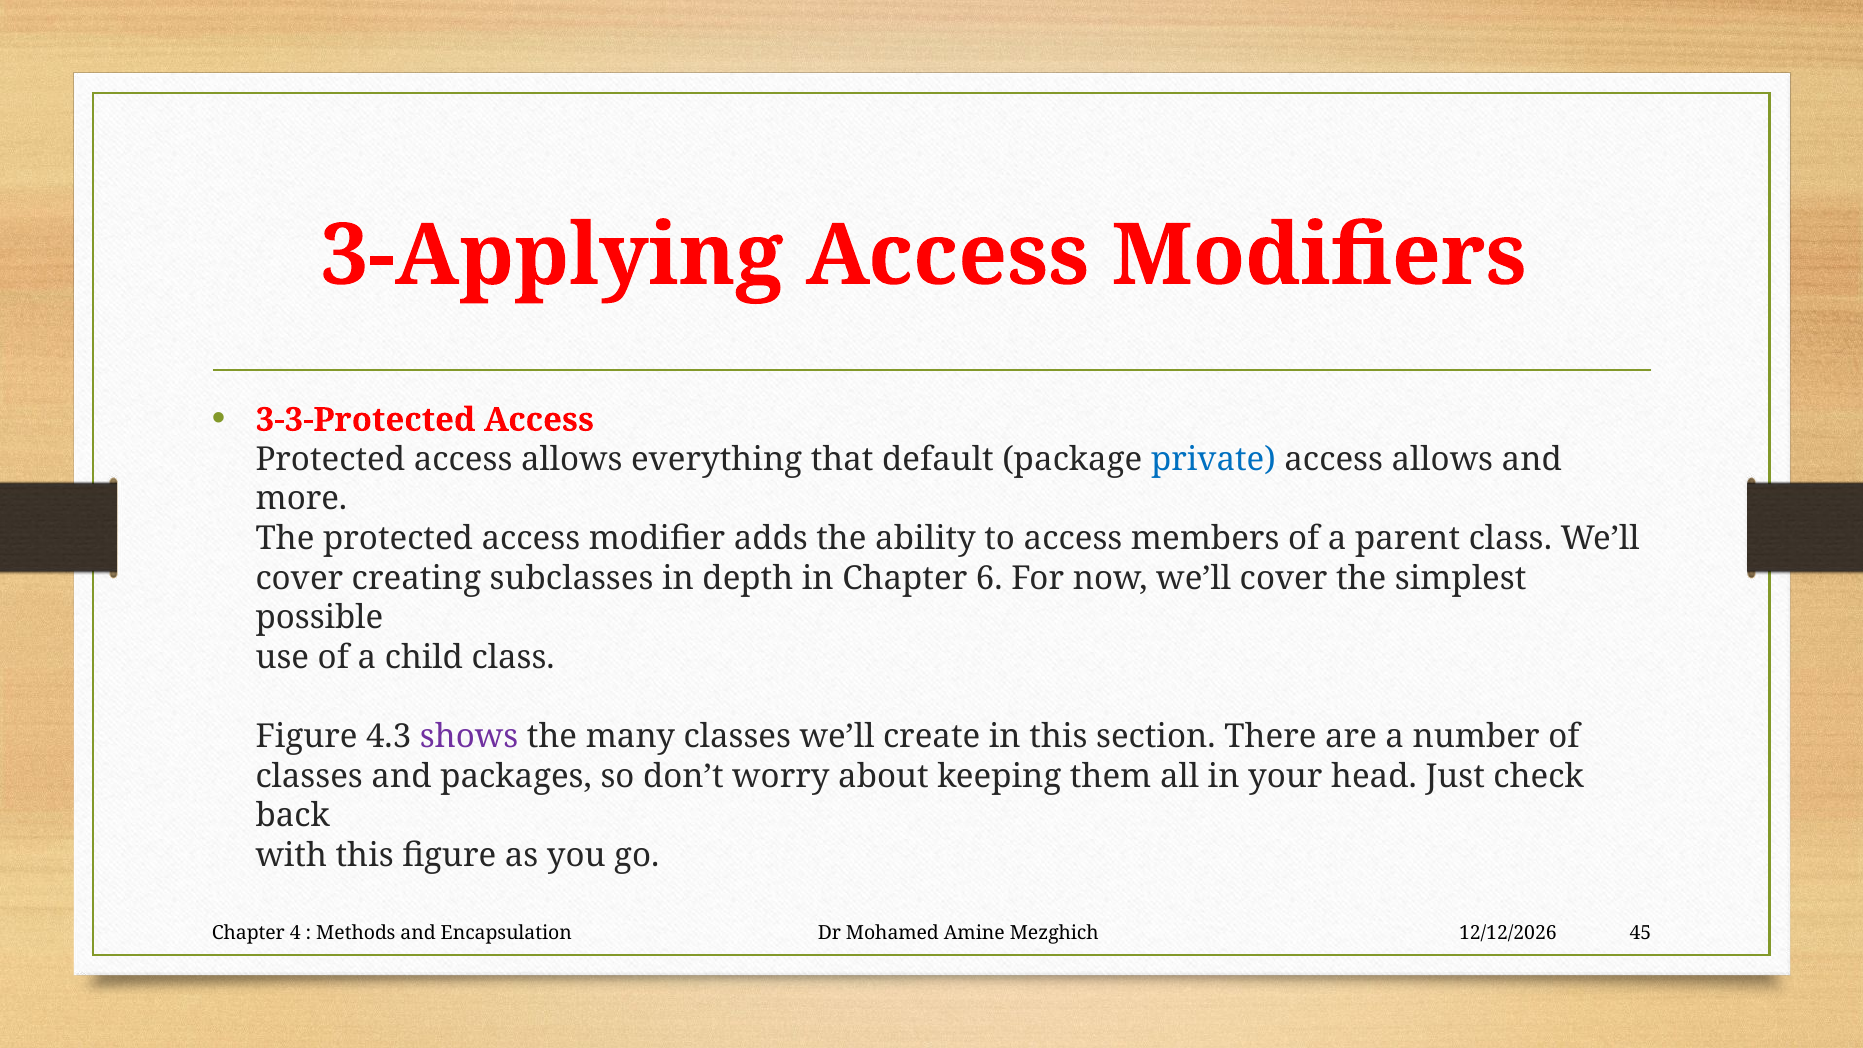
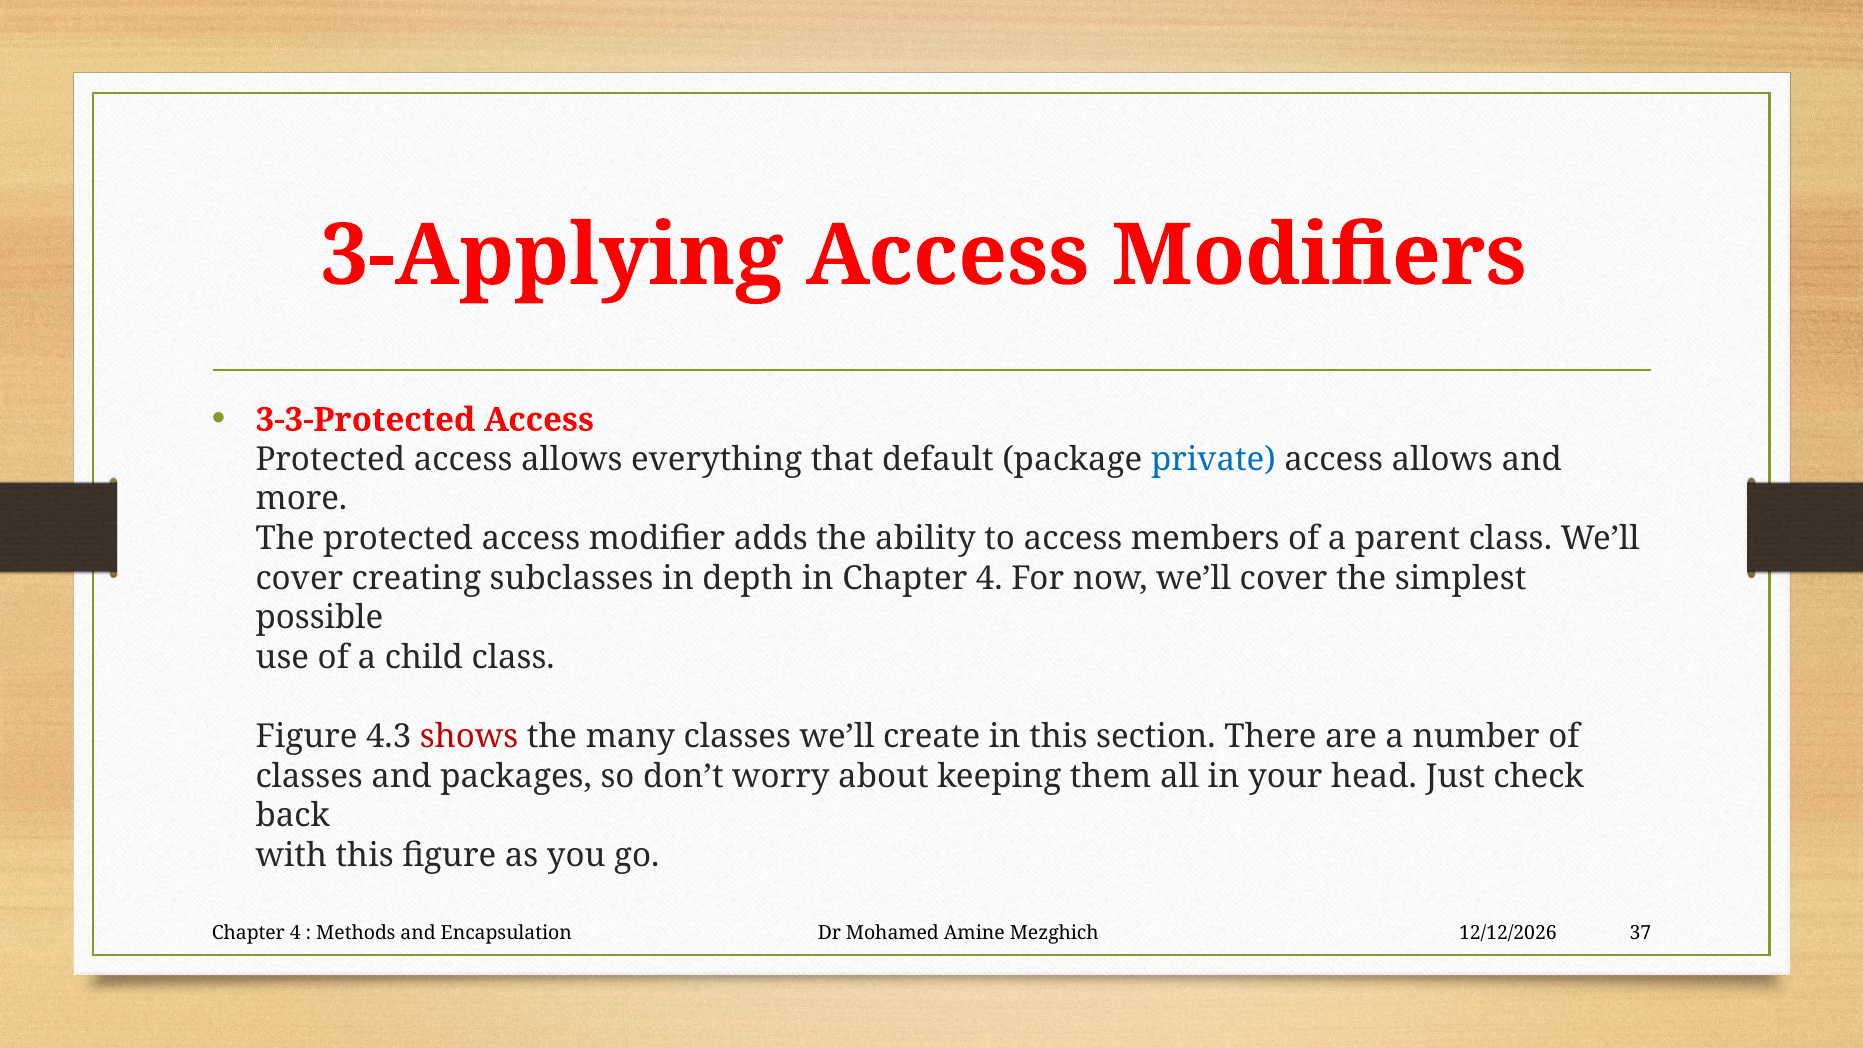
in Chapter 6: 6 -> 4 (989, 578)
shows colour: purple -> red (469, 737)
45: 45 -> 37 (1640, 933)
